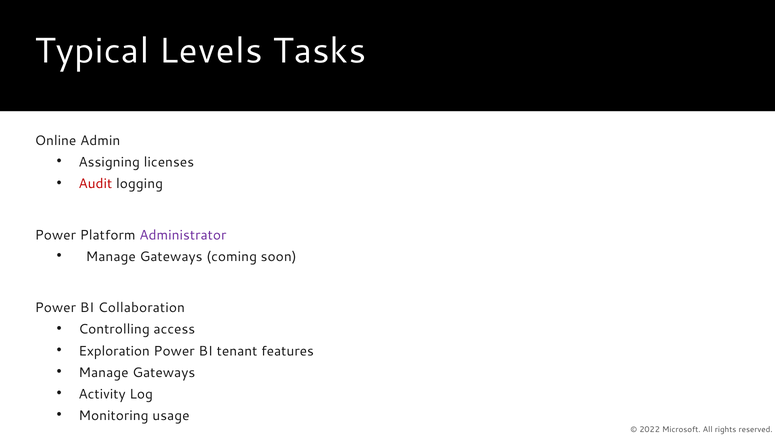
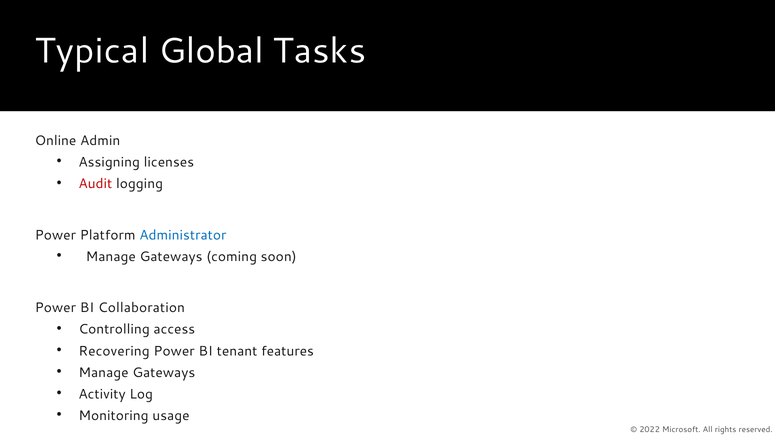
Levels: Levels -> Global (211, 51)
Administrator colour: purple -> blue (183, 235)
Exploration: Exploration -> Recovering (114, 351)
